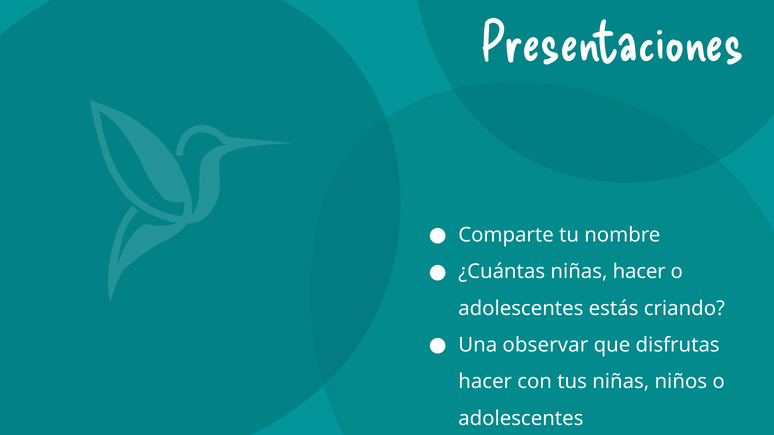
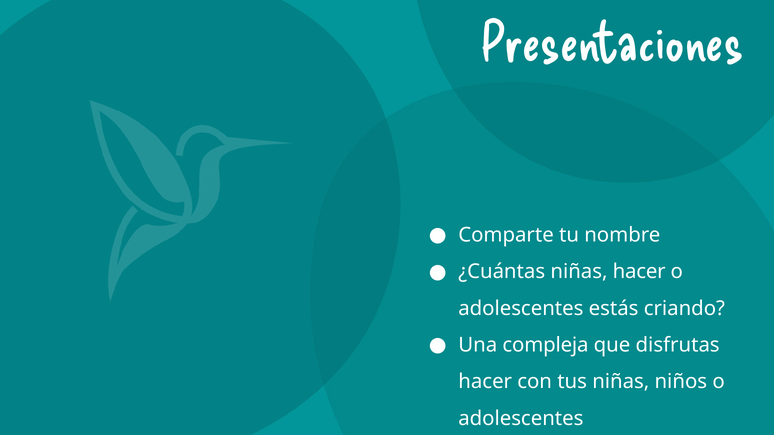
observar: observar -> compleja (545, 345)
